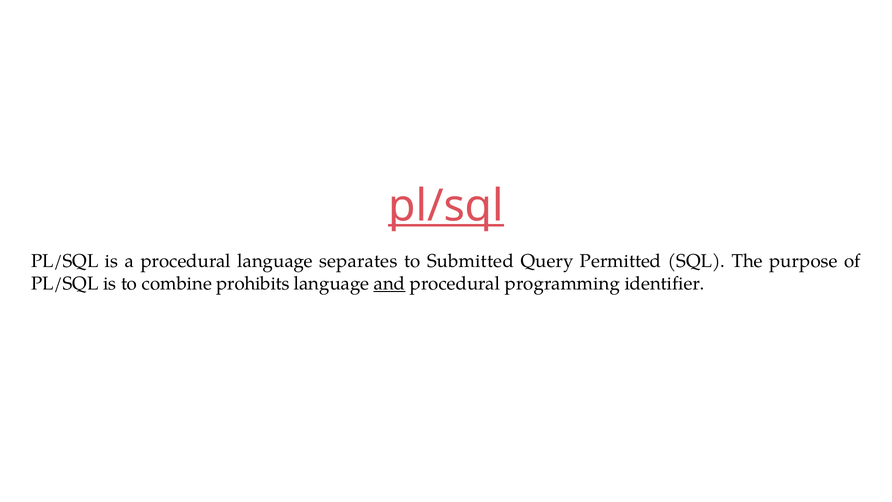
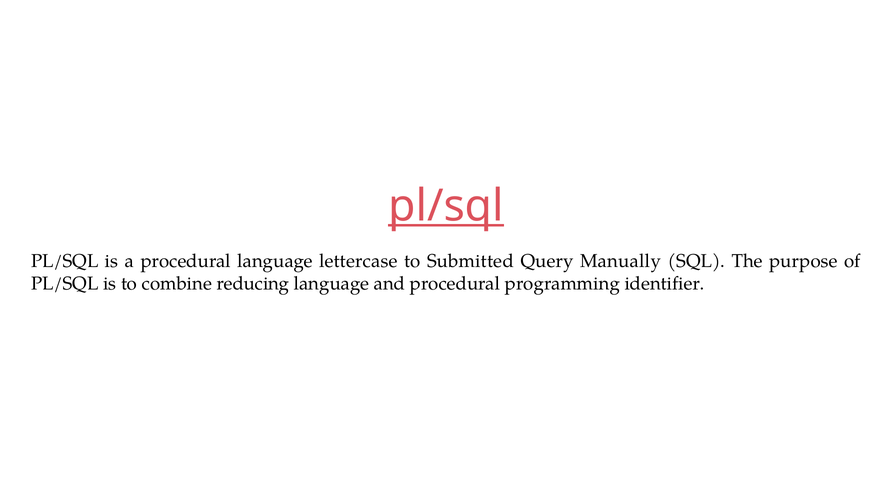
separates: separates -> lettercase (358, 261)
Permitted: Permitted -> Manually (621, 261)
prohibits: prohibits -> reducing (253, 283)
and underline: present -> none (390, 283)
